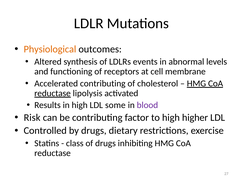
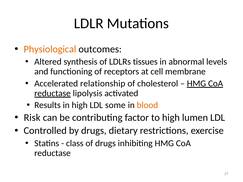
events: events -> tissues (145, 62)
Accelerated contributing: contributing -> relationship (103, 84)
blood colour: purple -> orange (147, 105)
higher: higher -> lumen (195, 118)
